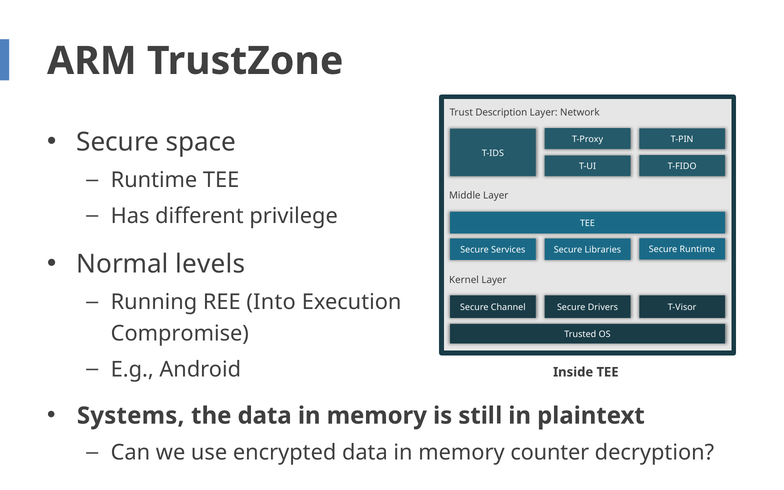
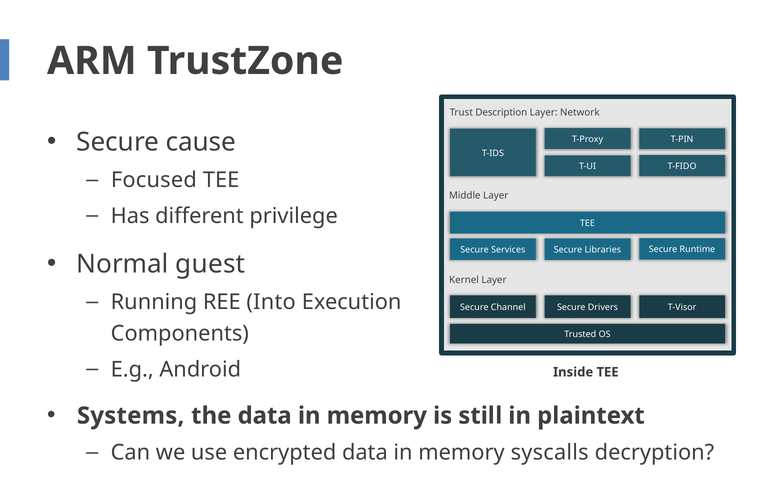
space: space -> cause (201, 142)
Runtime: Runtime -> Focused (154, 180)
levels: levels -> guest (210, 264)
Compromise: Compromise -> Components (180, 334)
counter: counter -> syscalls (550, 453)
